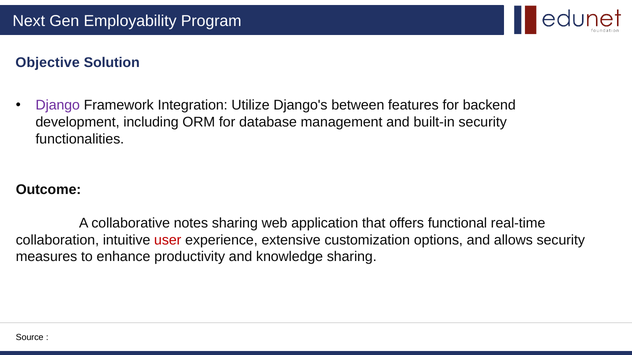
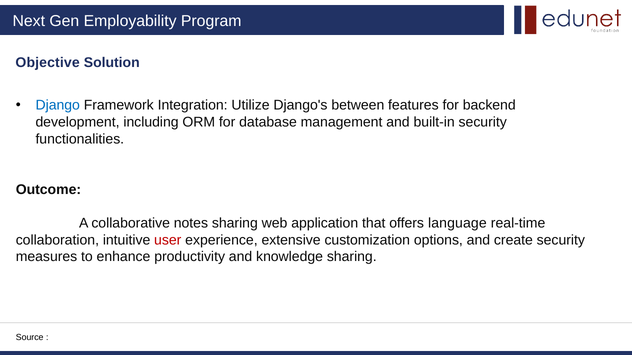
Django colour: purple -> blue (58, 106)
functional: functional -> language (457, 223)
allows: allows -> create (513, 240)
